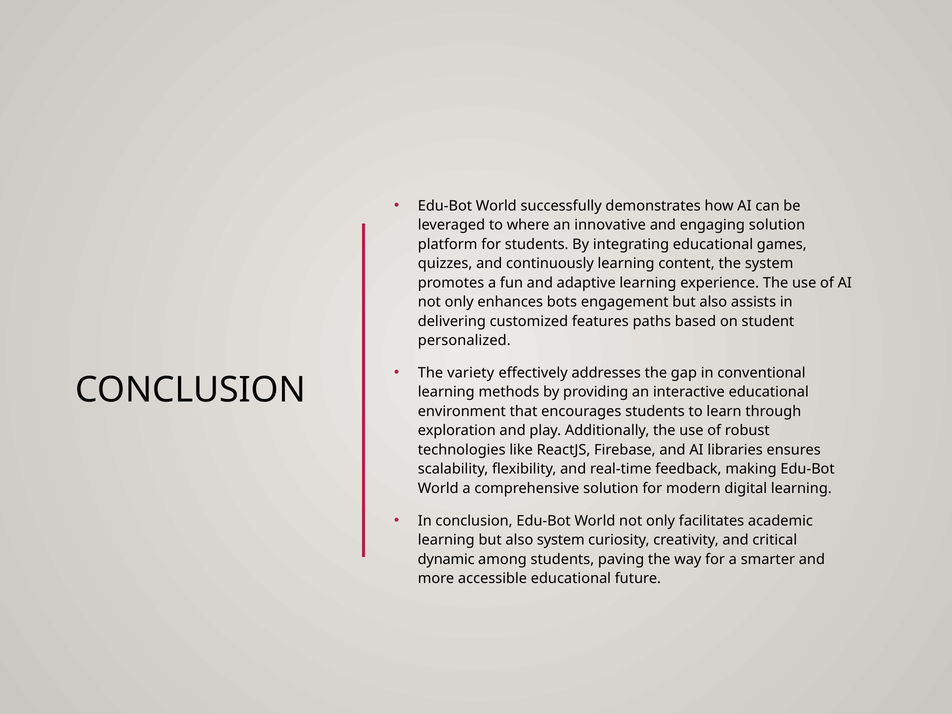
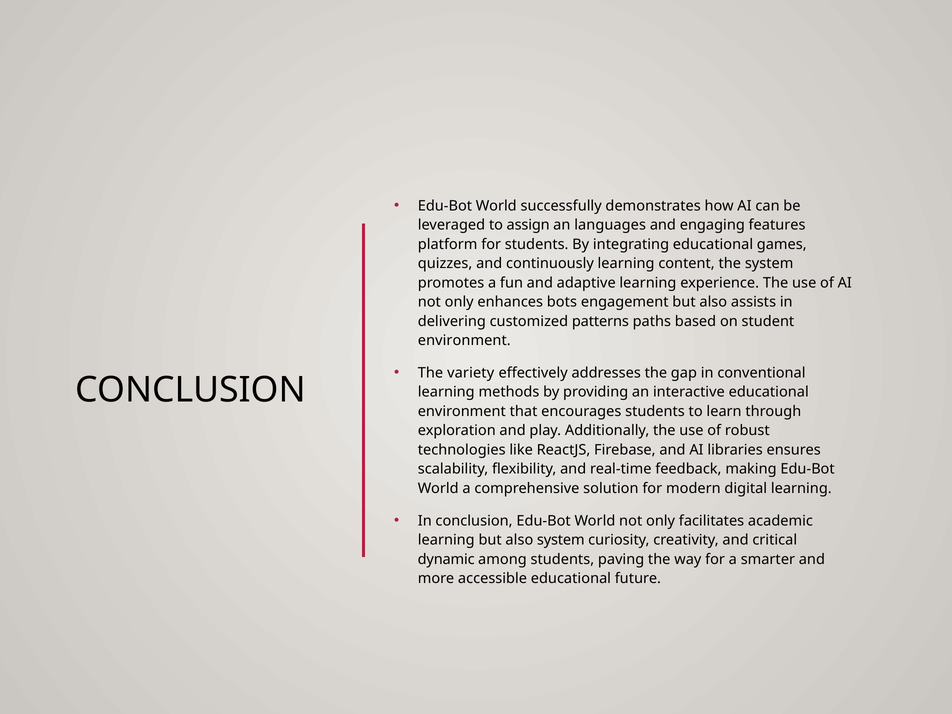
where: where -> assign (528, 225)
innovative: innovative -> languages (610, 225)
engaging solution: solution -> features (777, 225)
features: features -> patterns (600, 321)
personalized: personalized -> environment (464, 341)
